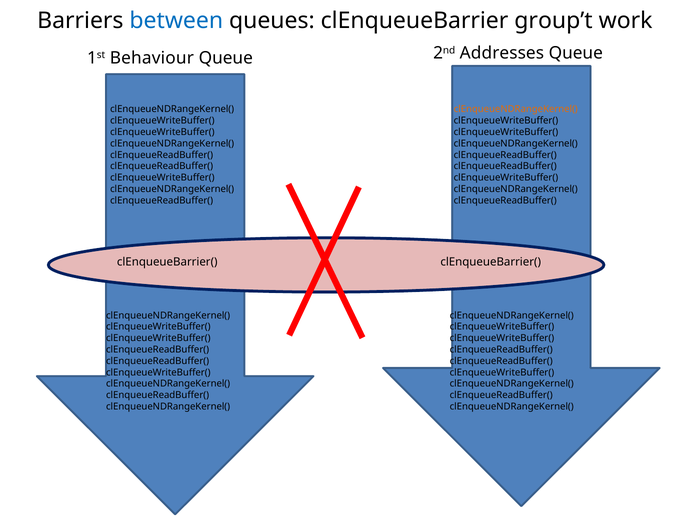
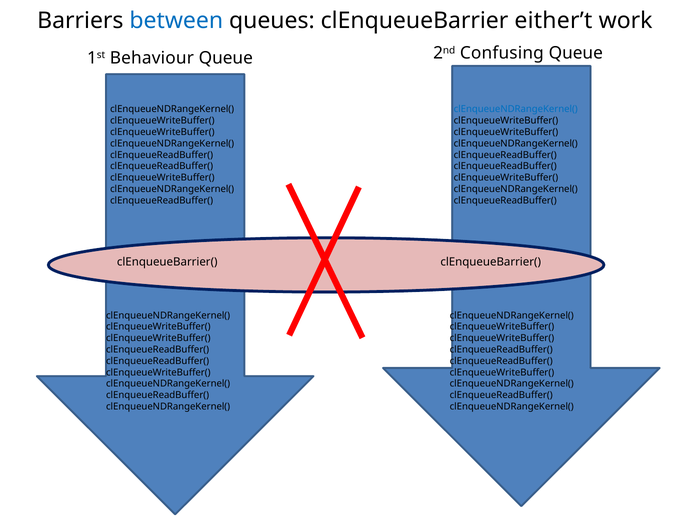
group’t: group’t -> either’t (553, 21)
Addresses: Addresses -> Confusing (502, 53)
clEnqueueNDRangeKernel( colour: orange -> blue (516, 109)
